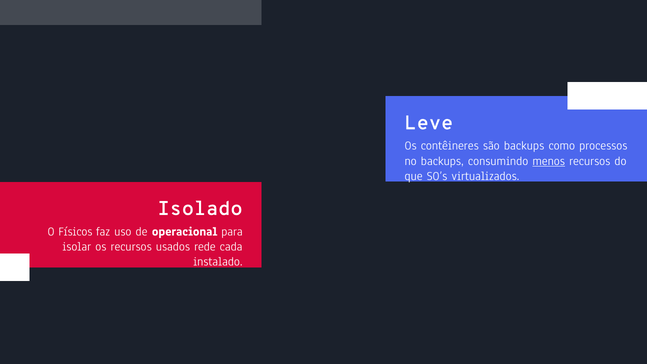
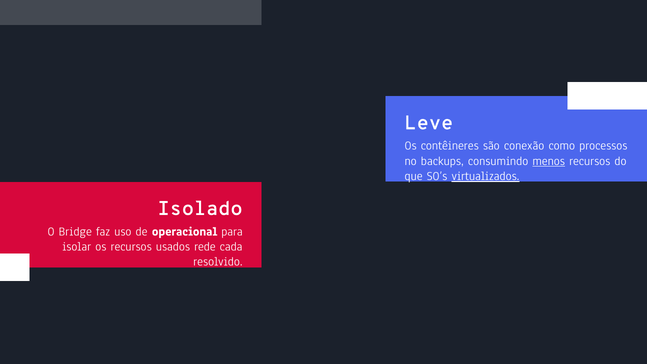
são backups: backups -> conexão (524, 146)
virtualizados underline: none -> present (486, 176)
Físicos: Físicos -> Bridge (75, 231)
instalado: instalado -> resolvido (218, 262)
